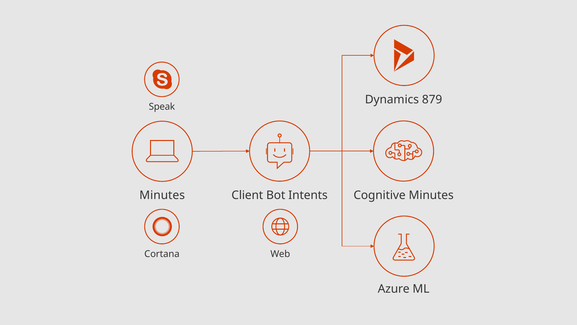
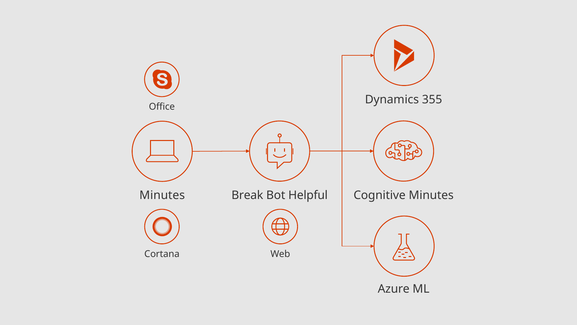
879: 879 -> 355 (432, 99)
Speak: Speak -> Office (162, 107)
Client: Client -> Break (247, 195)
Intents: Intents -> Helpful (308, 195)
